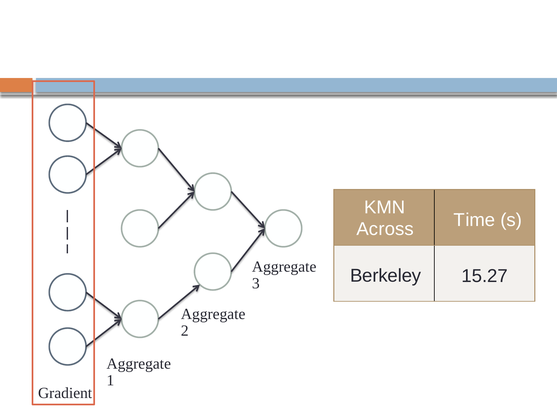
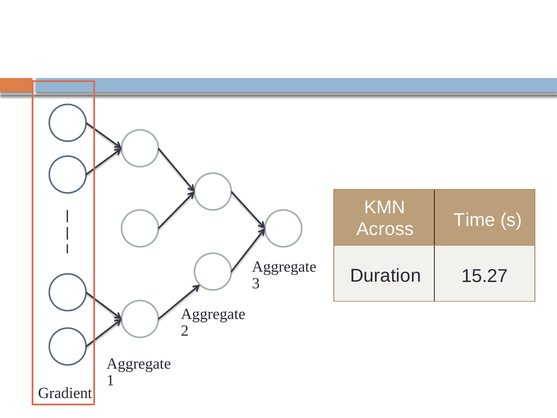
Berkeley: Berkeley -> Duration (386, 276)
